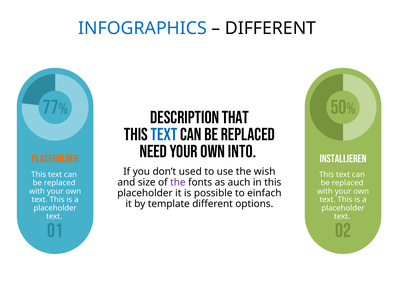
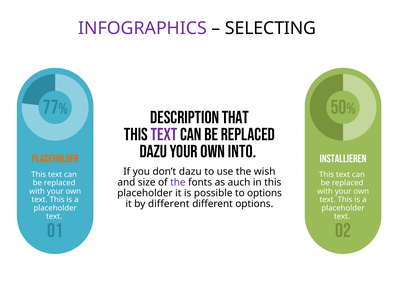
INFOGRAPHICS colour: blue -> purple (143, 28)
DIFFERENT: DIFFERENT -> SELECTING (271, 28)
text colour: blue -> purple (164, 135)
need: need -> dazu (153, 152)
don’t used: used -> dazu (190, 172)
to einfach: einfach -> options (264, 193)
by template: template -> different (169, 204)
